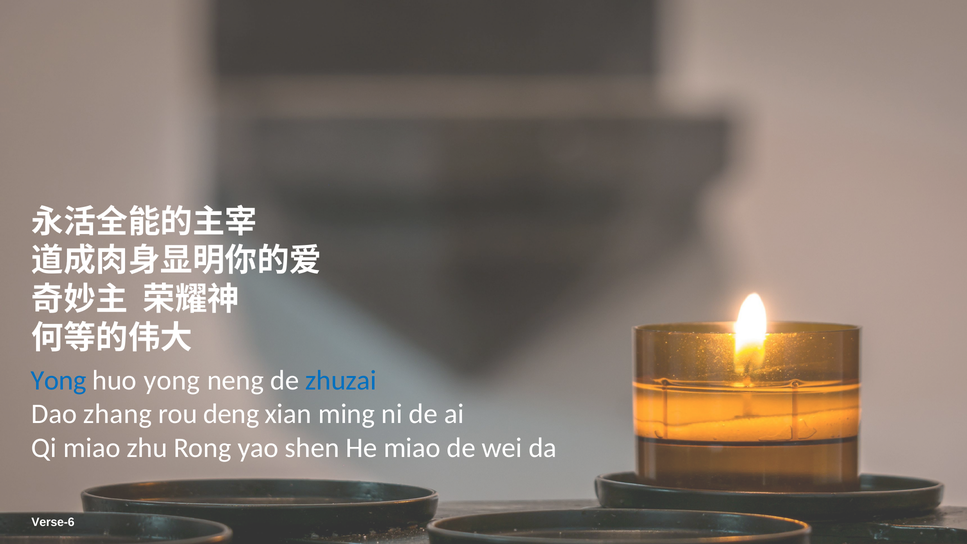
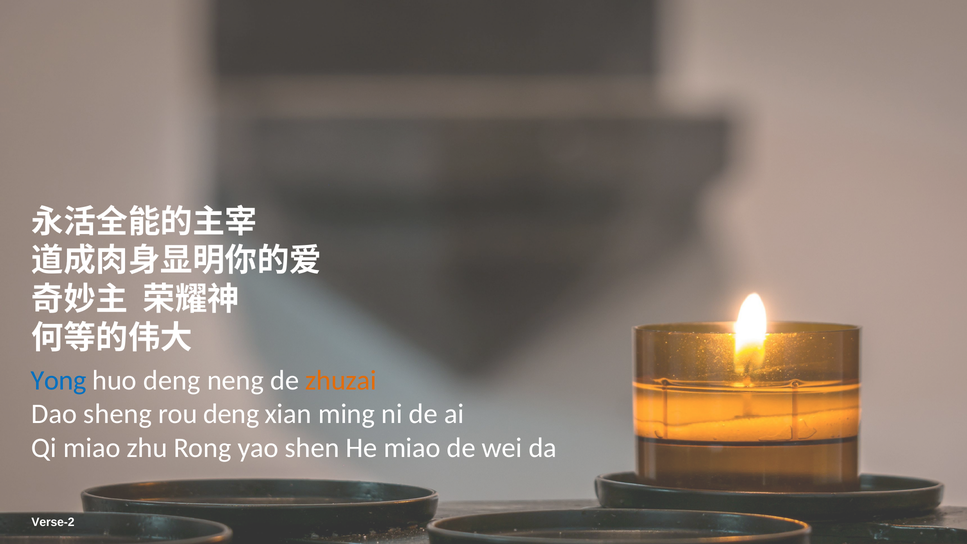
huo yong: yong -> deng (172, 380)
zhuzai colour: blue -> orange (341, 380)
zhang: zhang -> sheng (118, 414)
Verse-6: Verse-6 -> Verse-2 (53, 522)
